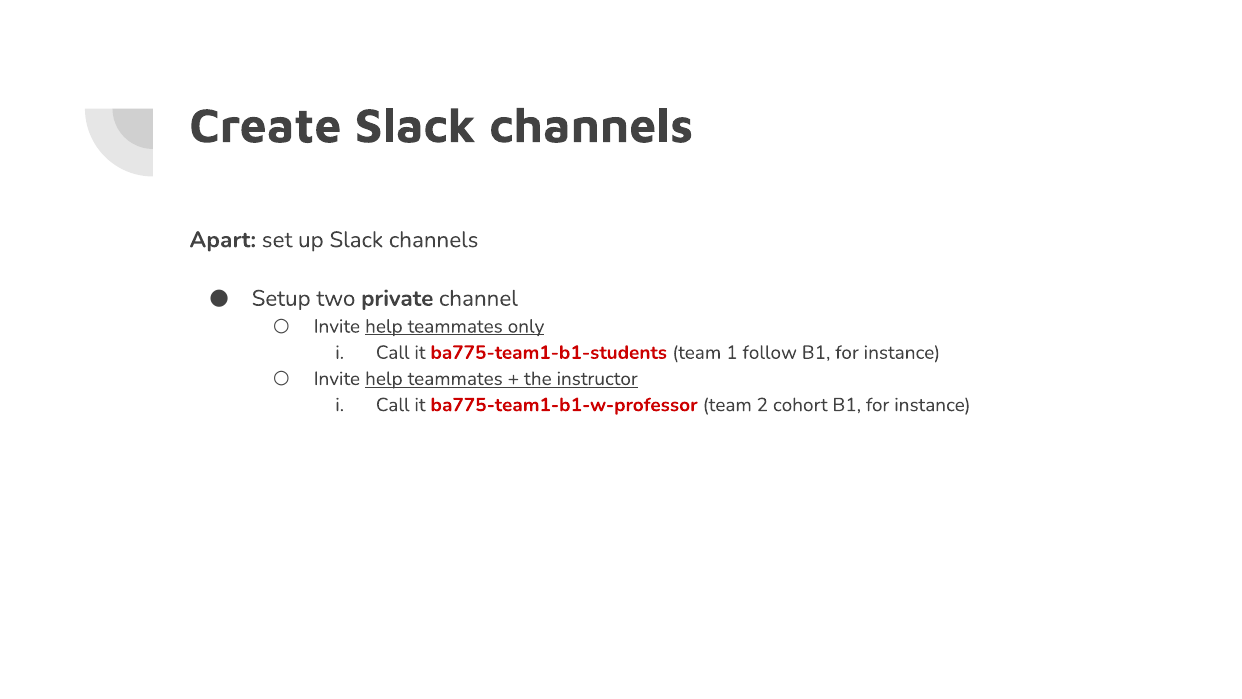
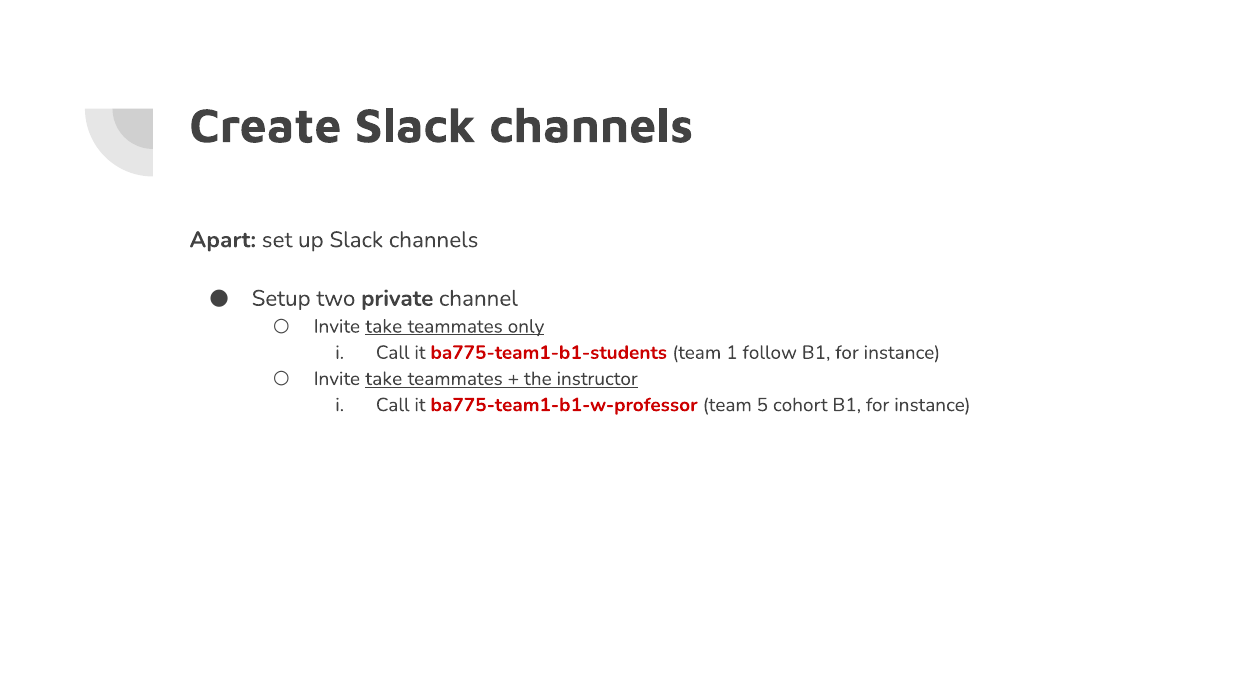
help: help -> take (384, 326)
help: help -> take (384, 379)
2: 2 -> 5 (762, 405)
